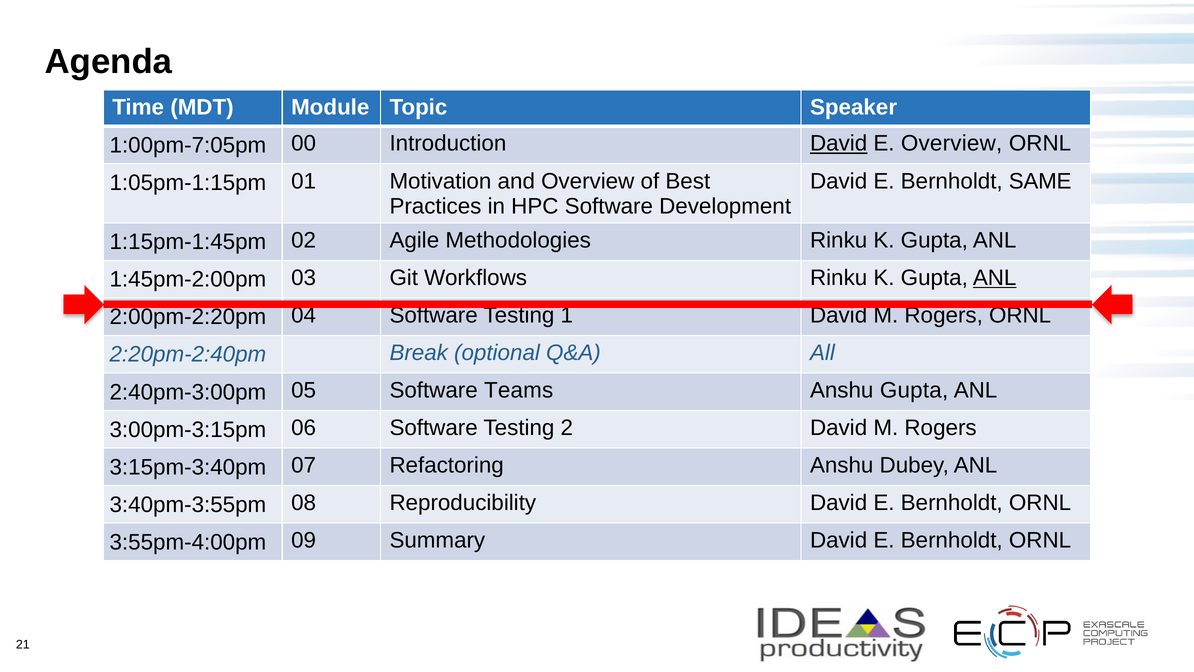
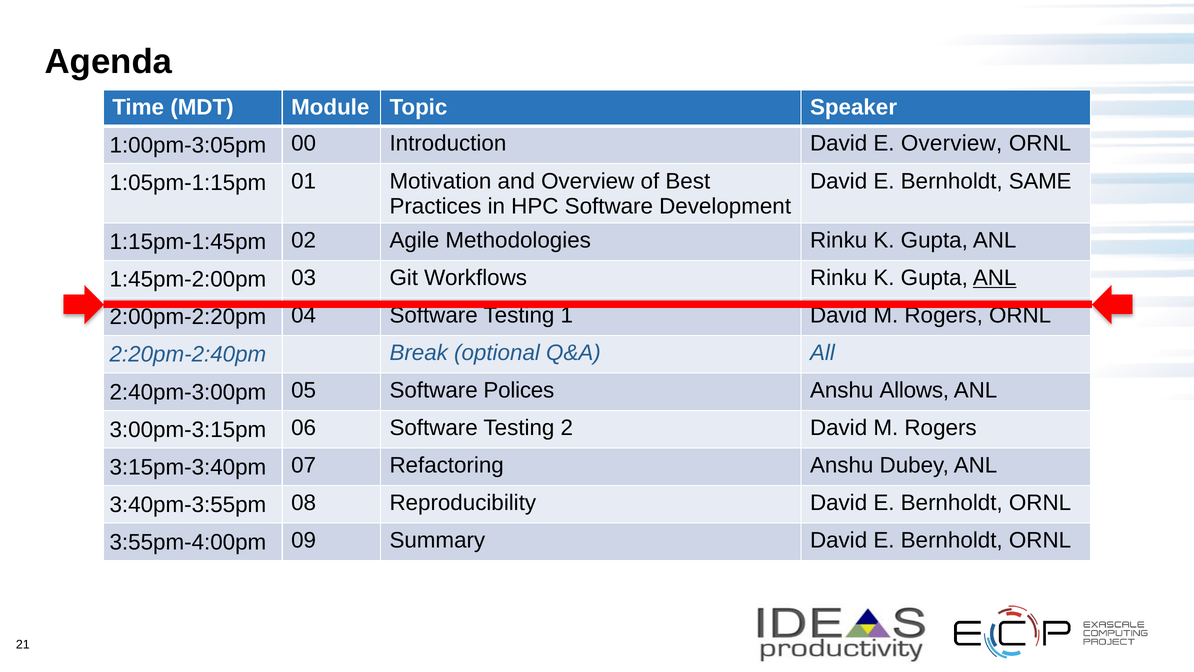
1:00pm-7:05pm: 1:00pm-7:05pm -> 1:00pm-3:05pm (188, 145)
David underline: present -> none (839, 144)
Teams: Teams -> Polices (519, 390)
Anshu Gupta: Gupta -> Allows (914, 390)
